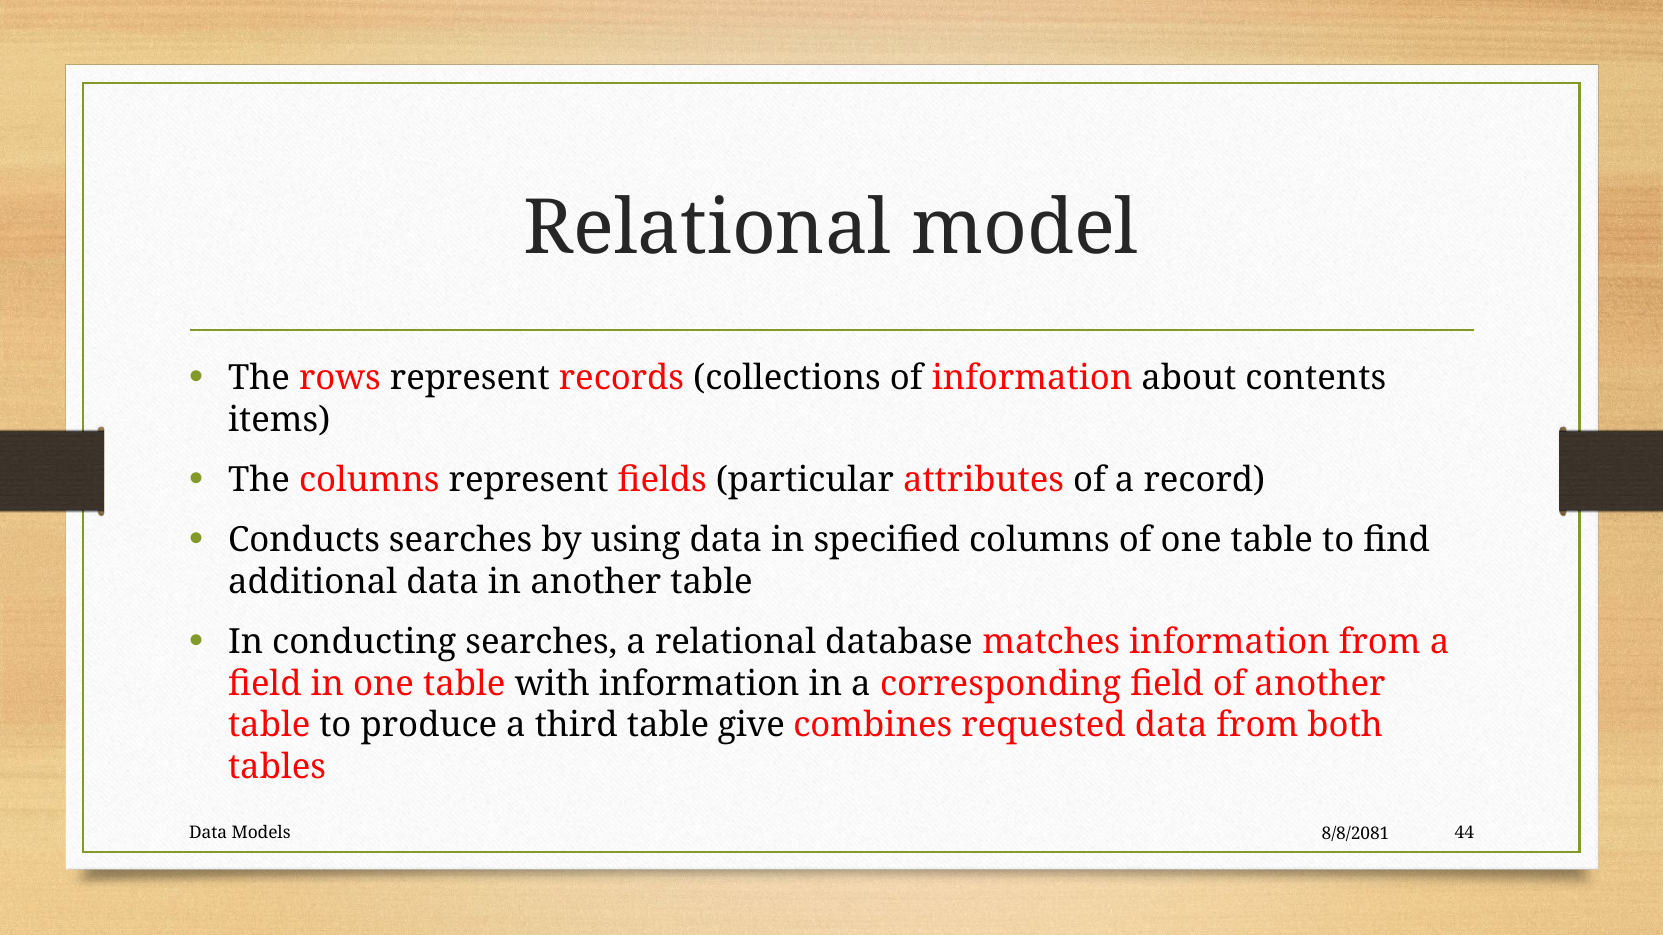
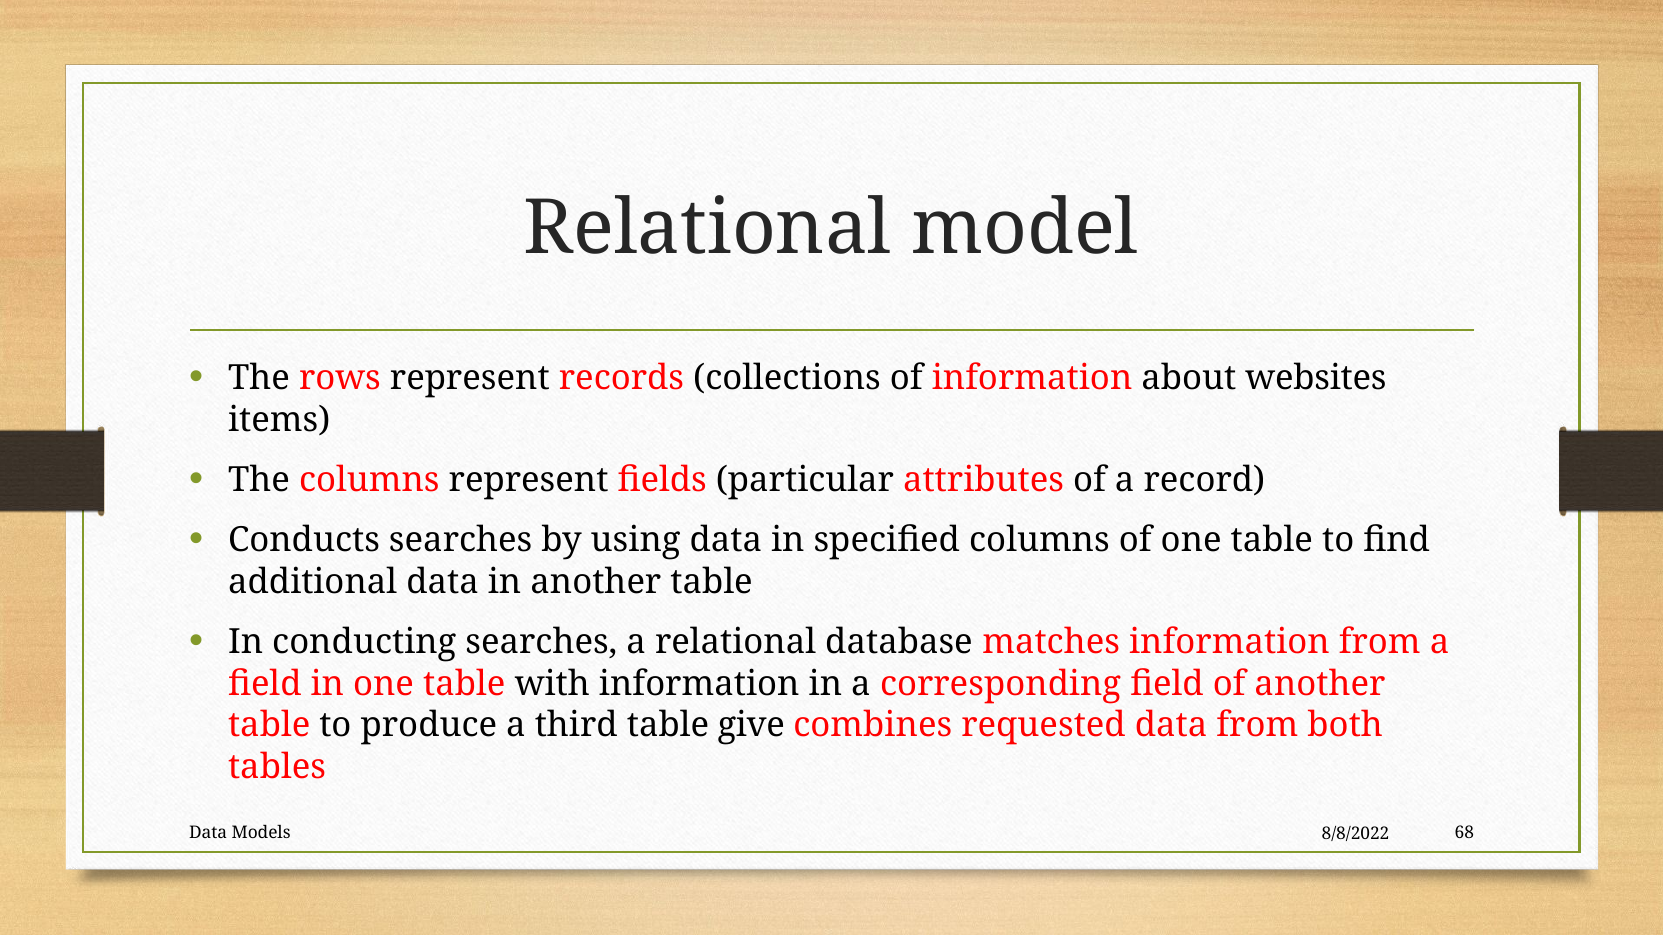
contents: contents -> websites (1316, 378)
44: 44 -> 68 (1464, 833)
8/8/2081: 8/8/2081 -> 8/8/2022 (1356, 834)
